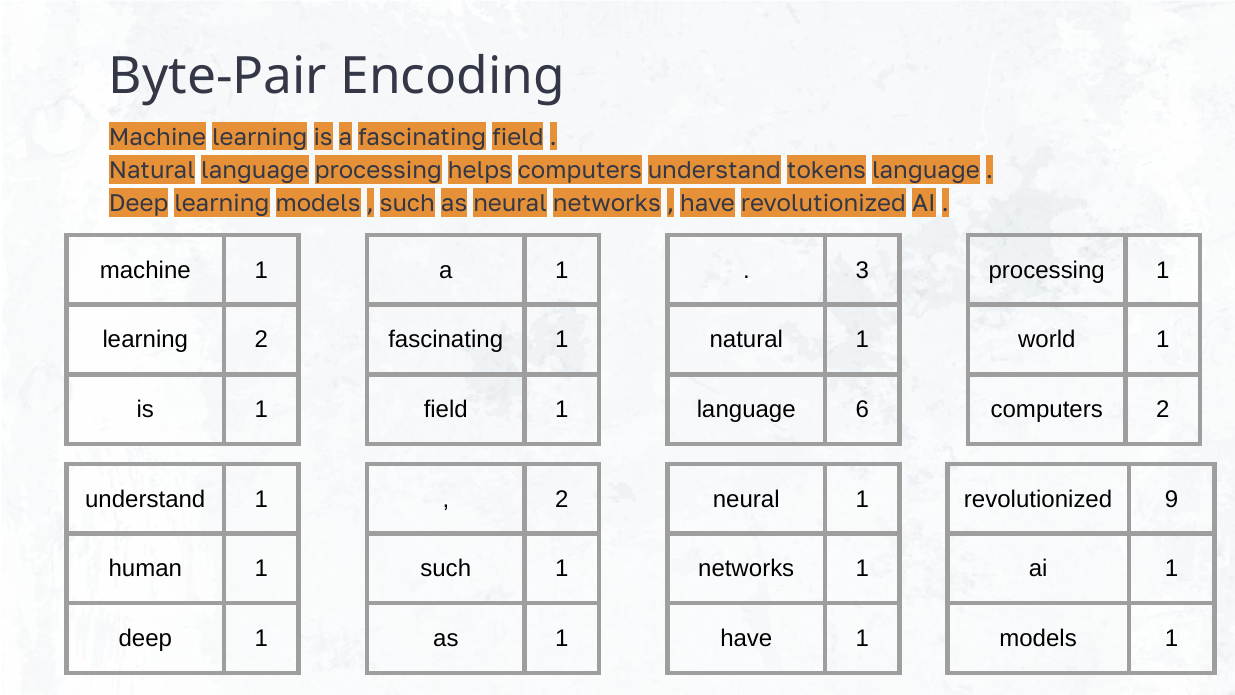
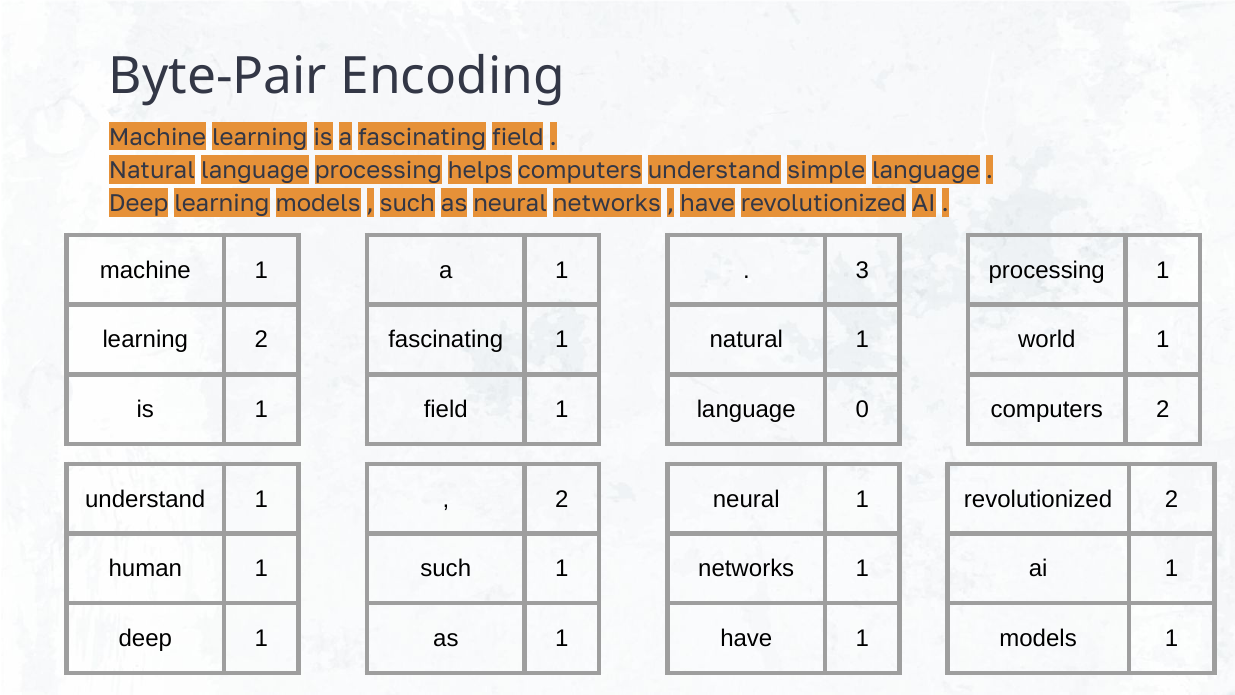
tokens: tokens -> simple (826, 170)
6: 6 -> 0 (862, 409)
revolutionized 9: 9 -> 2 (1172, 499)
